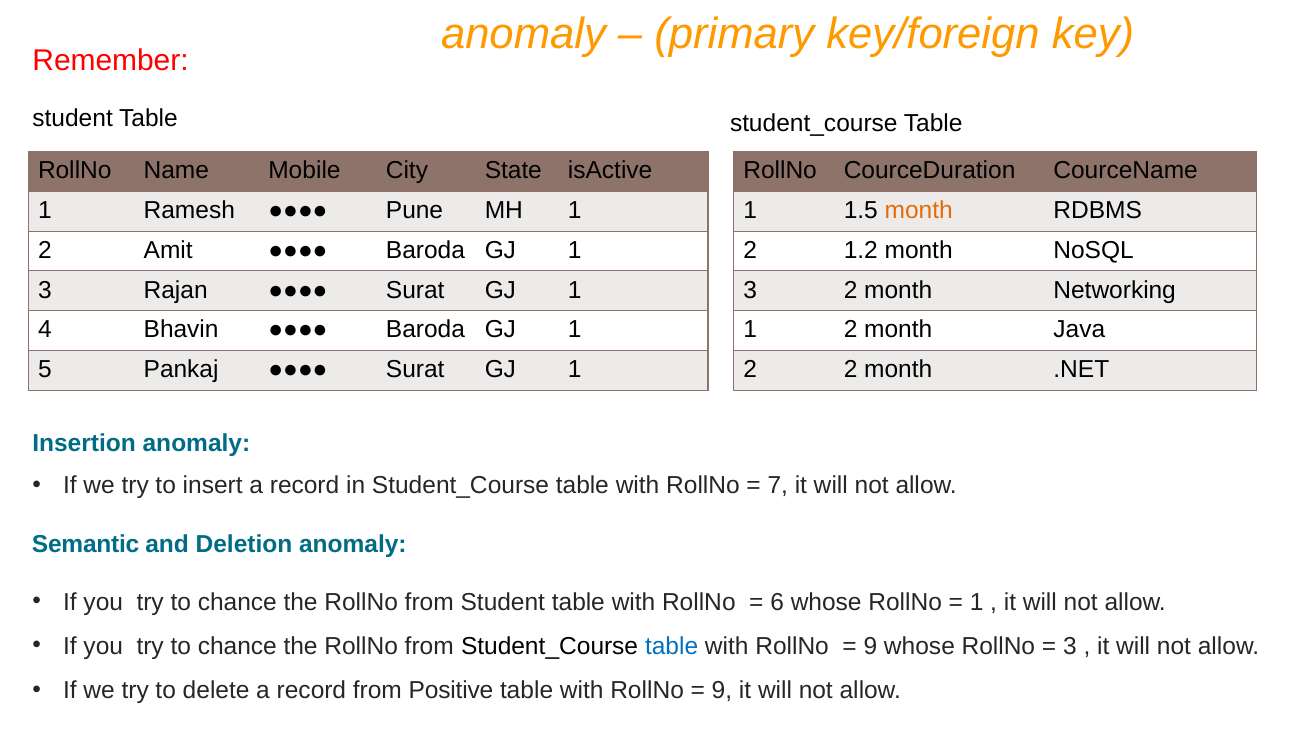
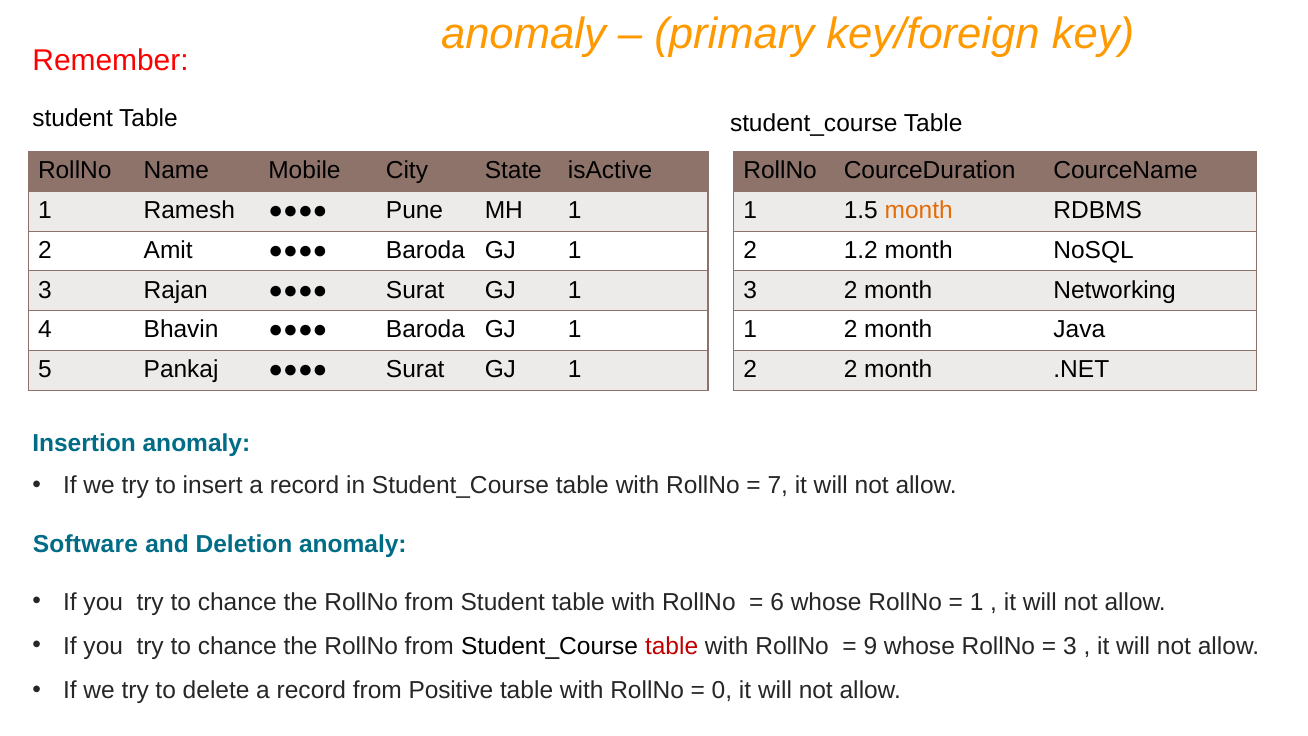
Semantic: Semantic -> Software (85, 545)
table colour: blue -> red (672, 646)
9: 9 -> 0 (722, 690)
